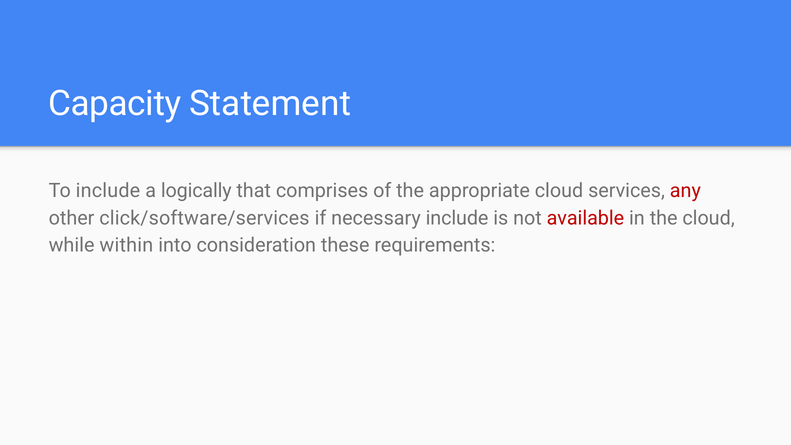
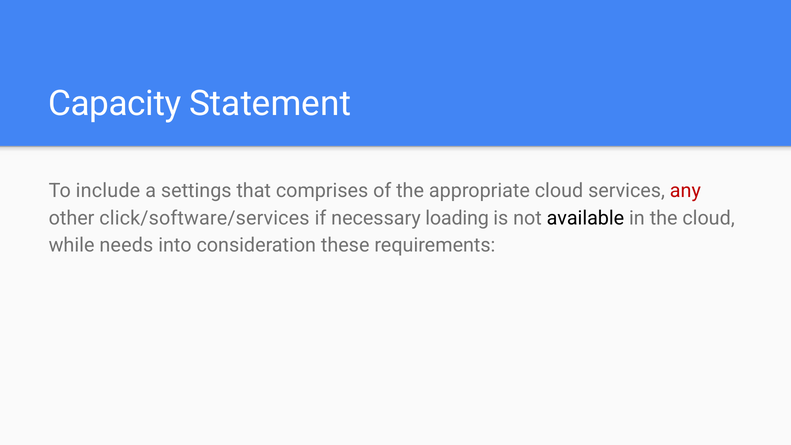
logically: logically -> settings (196, 191)
necessary include: include -> loading (457, 218)
available colour: red -> black (585, 218)
within: within -> needs (126, 245)
